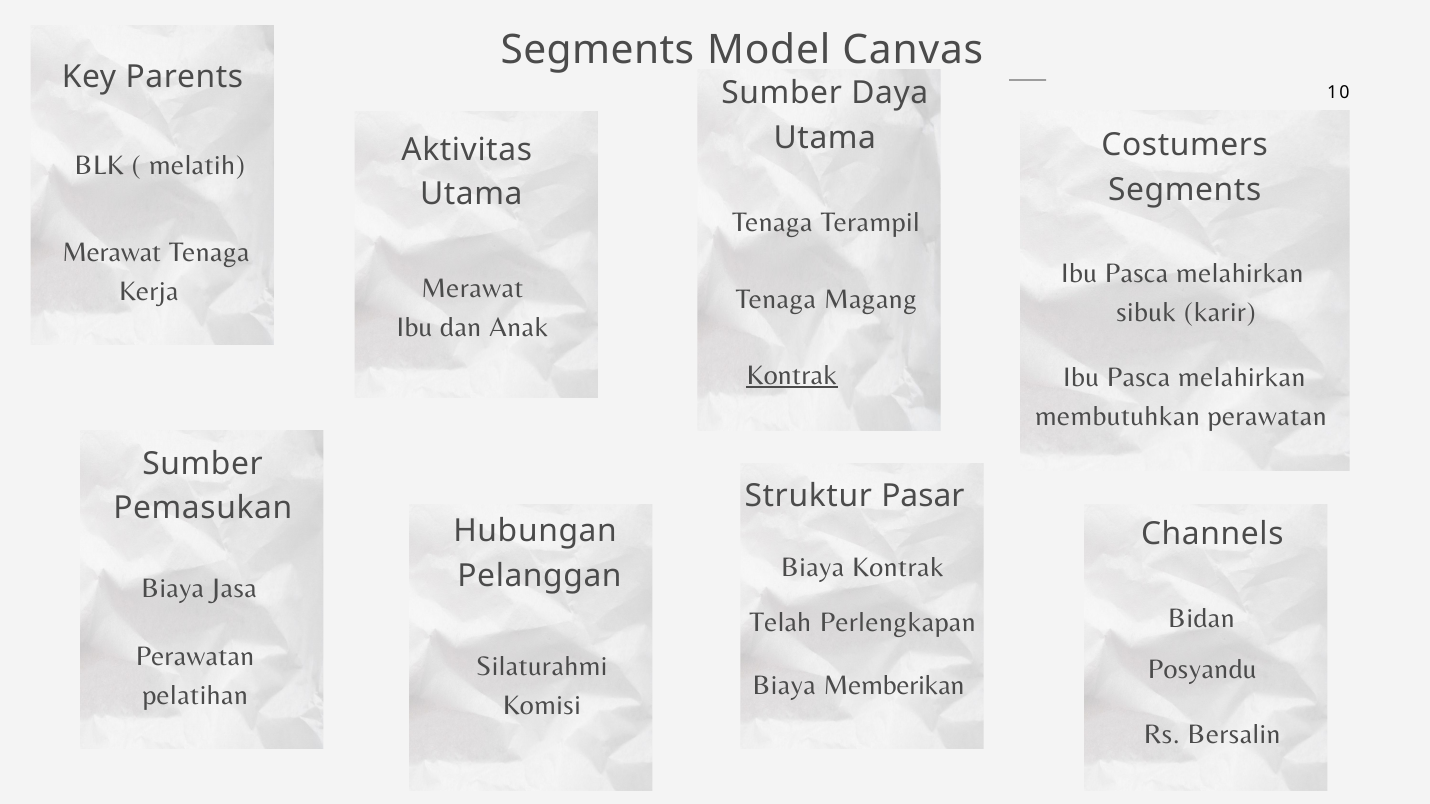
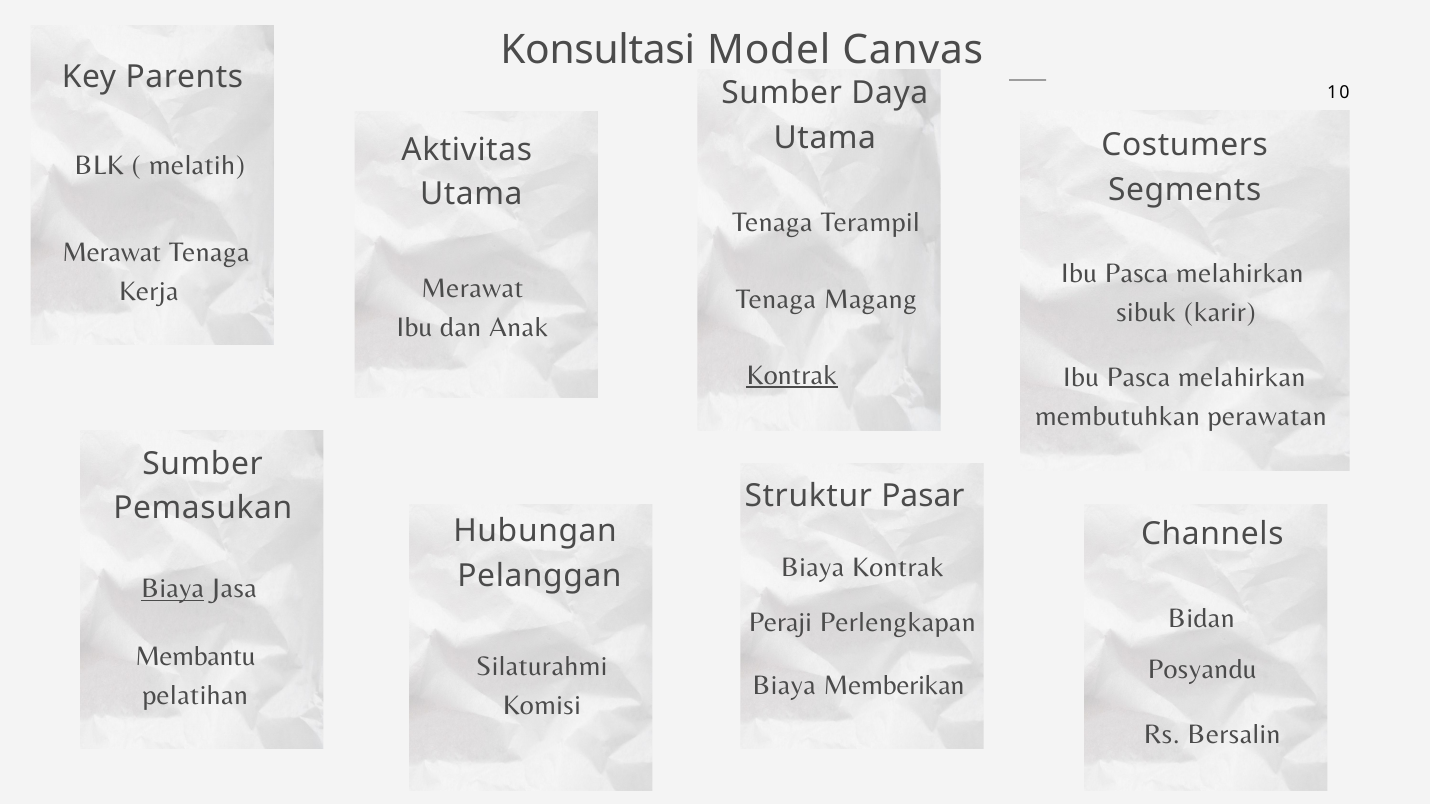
Segments: Segments -> Konsultasi (598, 50)
Biaya underline: none -> present (173, 589)
Telah: Telah -> Peraji (780, 622)
Perawatan: Perawatan -> Membantu (195, 657)
